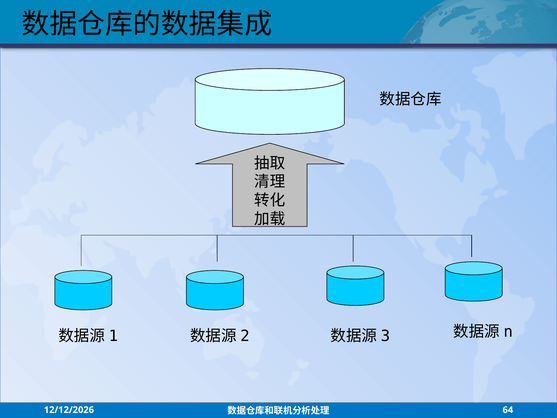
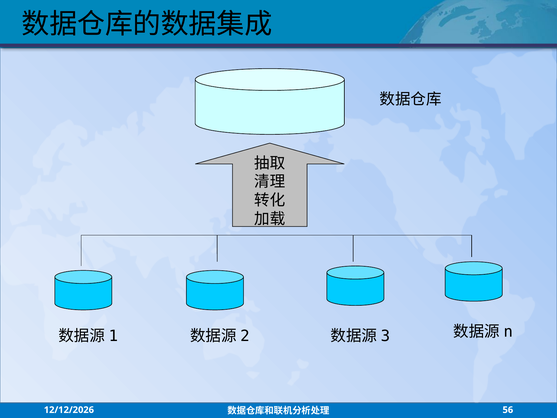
64: 64 -> 56 (508, 410)
